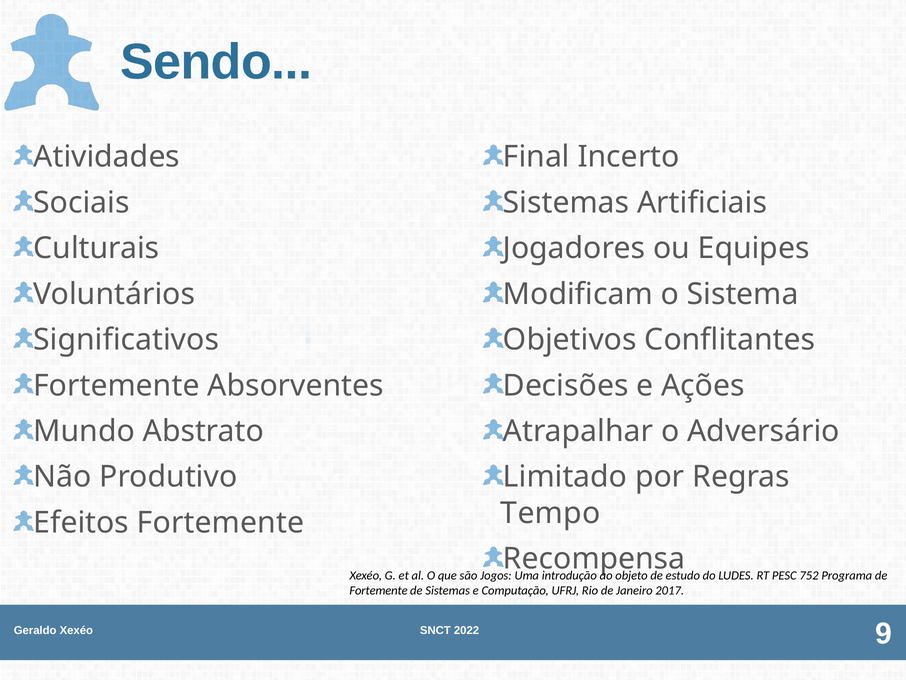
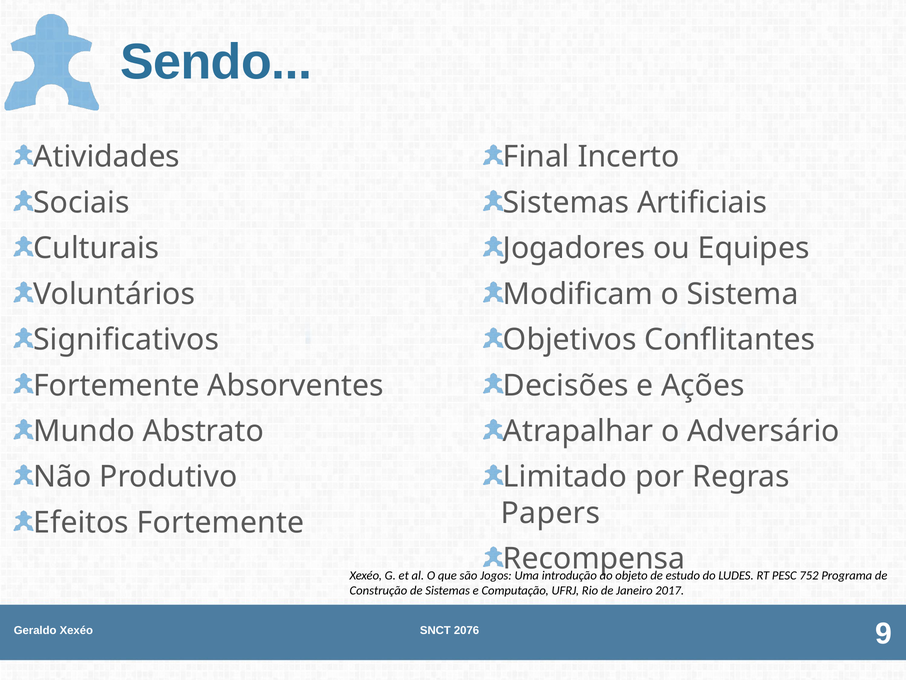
Tempo: Tempo -> Papers (551, 513)
Fortemente: Fortemente -> Construção (378, 590)
2022: 2022 -> 2076 (467, 630)
